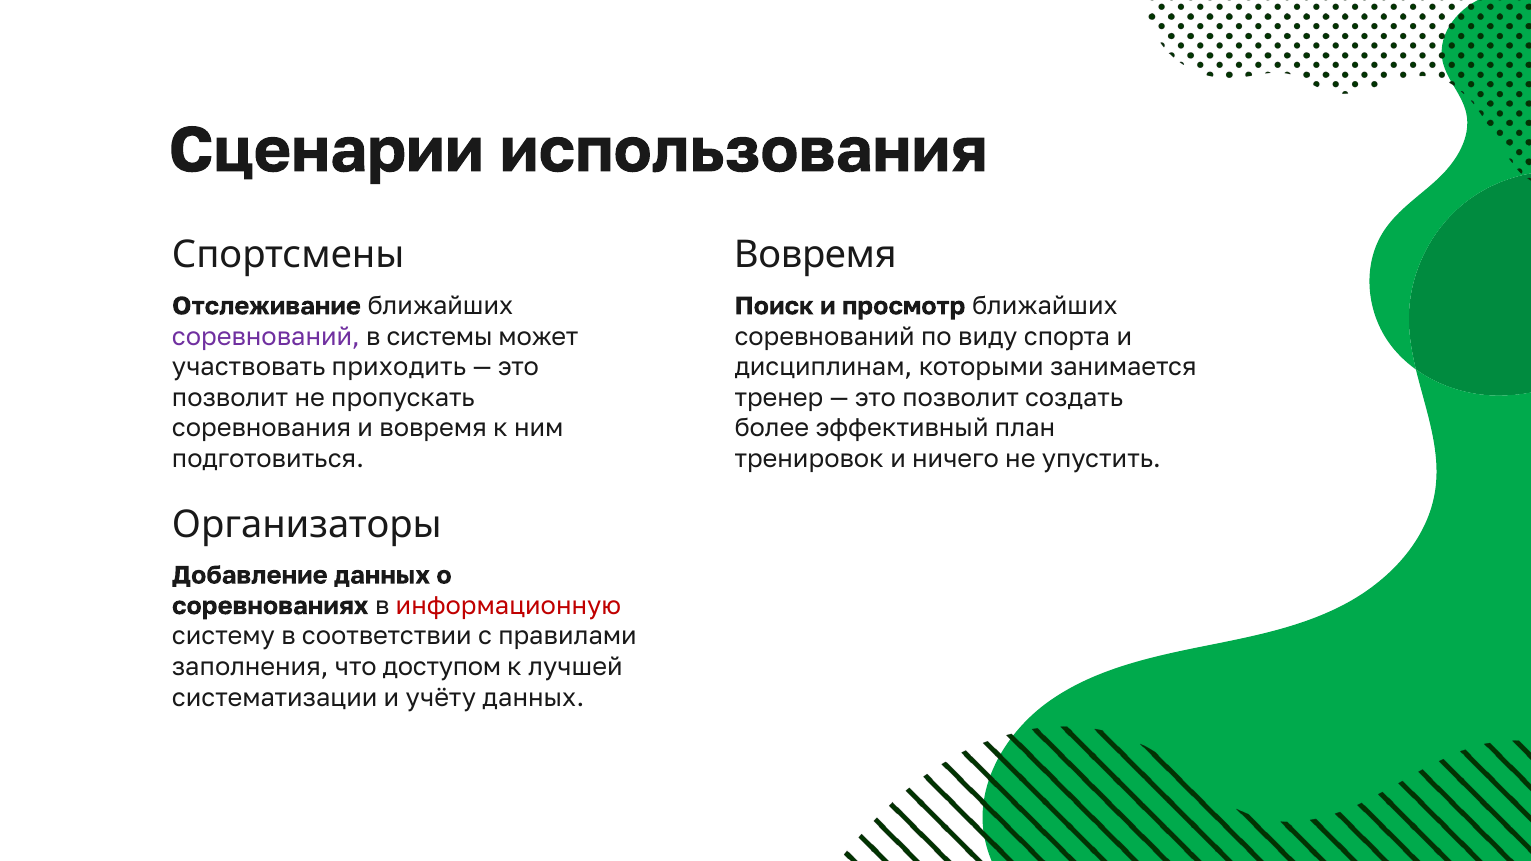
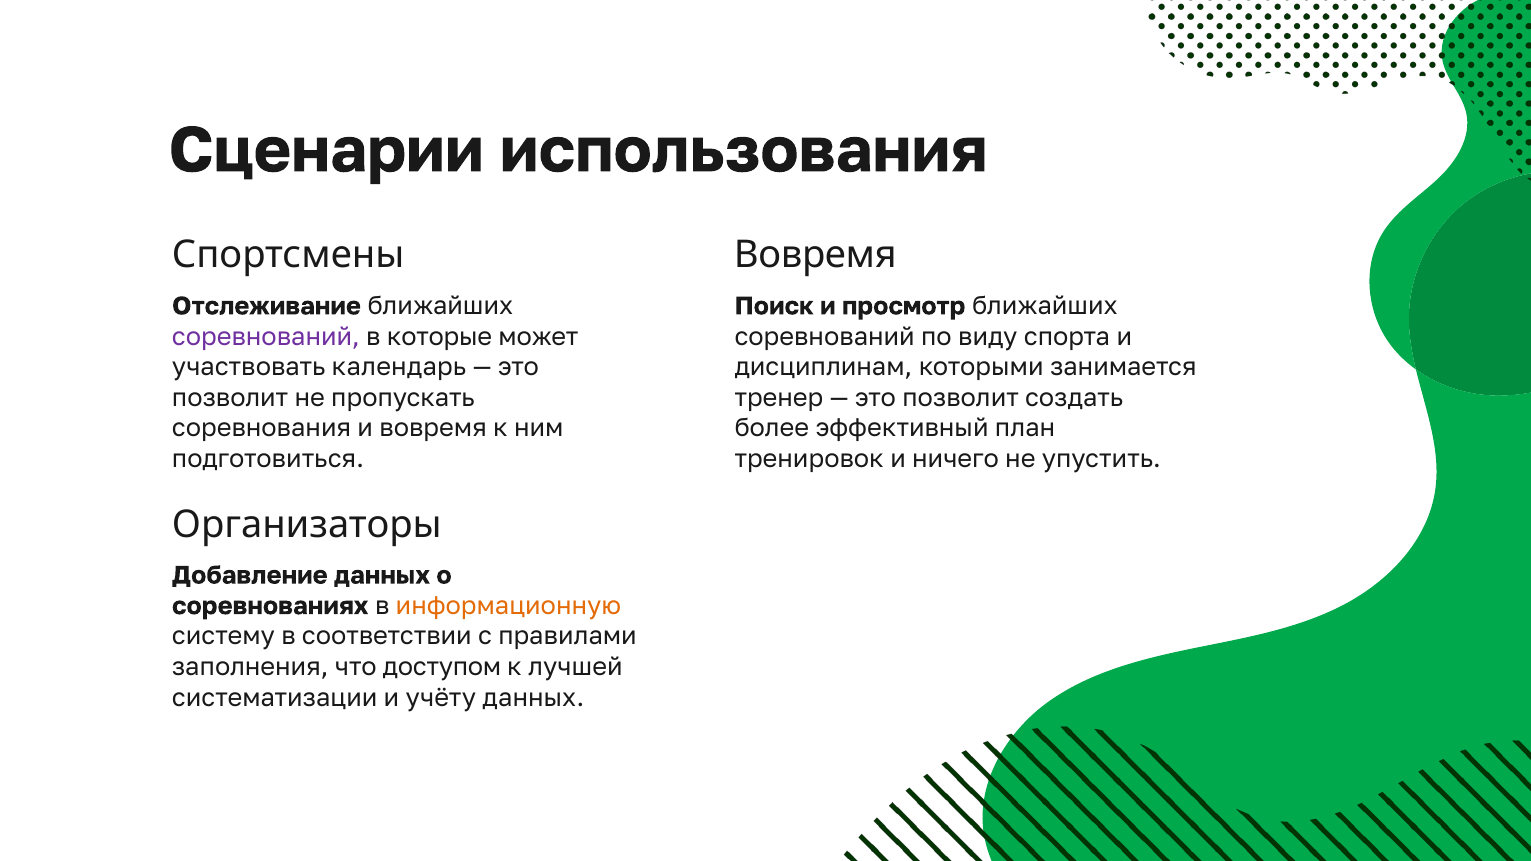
системы: системы -> которые (440, 337)
приходить: приходить -> календарь (399, 367)
информационную colour: red -> orange (508, 606)
